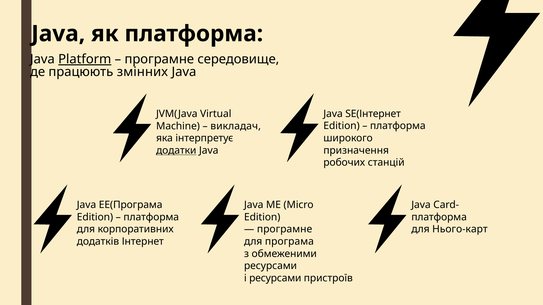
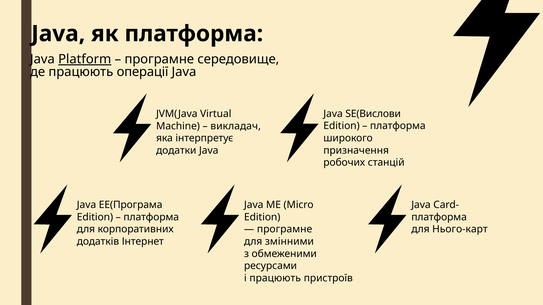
змінних: змінних -> операції (143, 72)
SE(Інтернет: SE(Інтернет -> SE(Вислови (373, 114)
додатки underline: present -> none (176, 151)
програма: програма -> змінними (289, 242)
і ресурсами: ресурсами -> працюють (275, 279)
